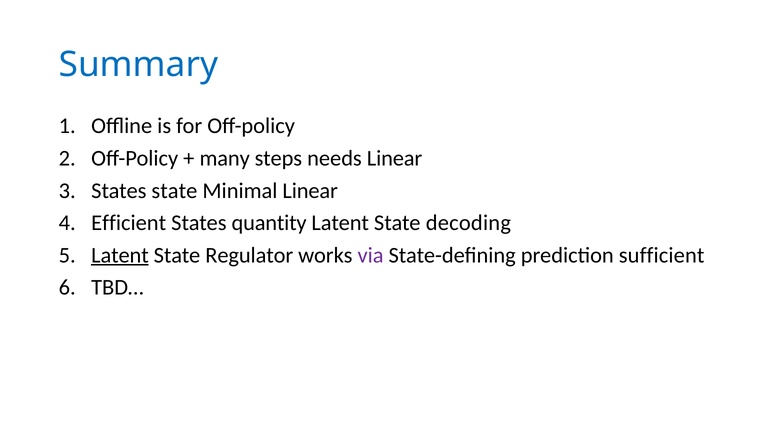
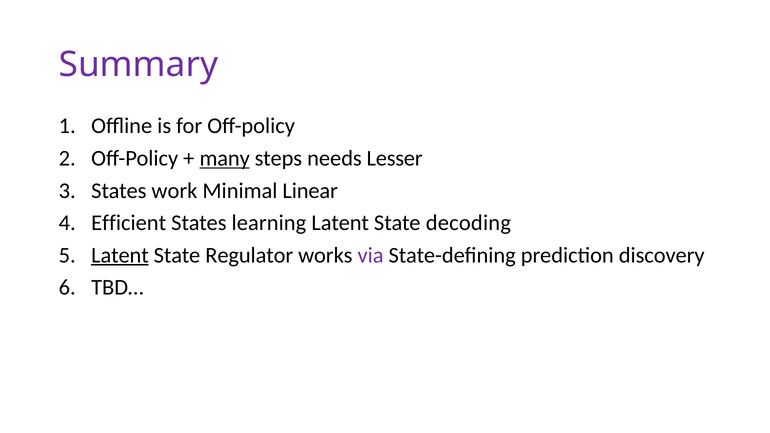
Summary colour: blue -> purple (138, 65)
many underline: none -> present (225, 158)
needs Linear: Linear -> Lesser (395, 158)
States state: state -> work (174, 191)
quantity: quantity -> learning (269, 223)
sufficient: sufficient -> discovery (662, 255)
